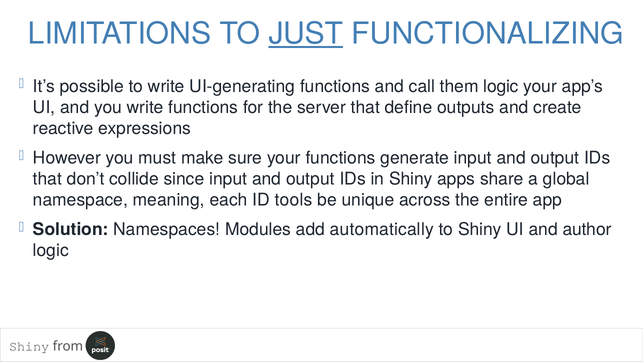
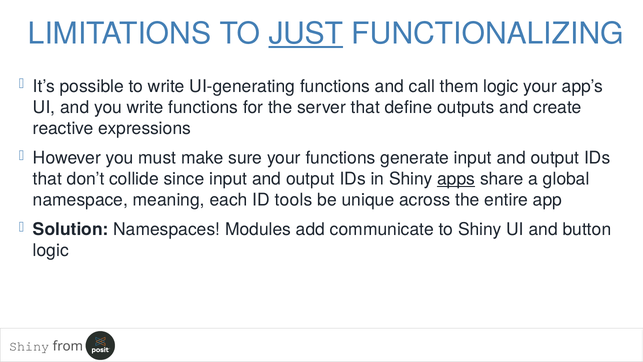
apps underline: none -> present (456, 179)
automatically: automatically -> communicate (382, 229)
author: author -> button (587, 229)
